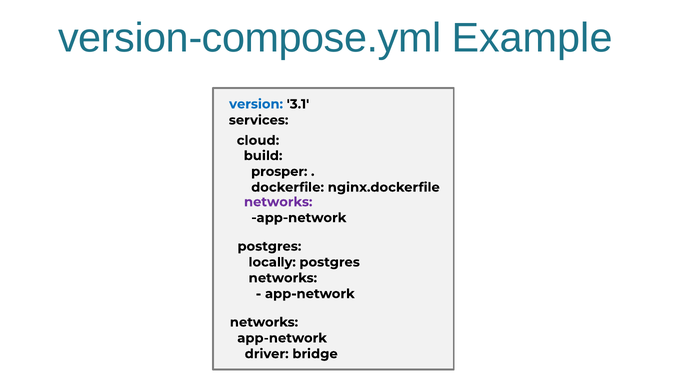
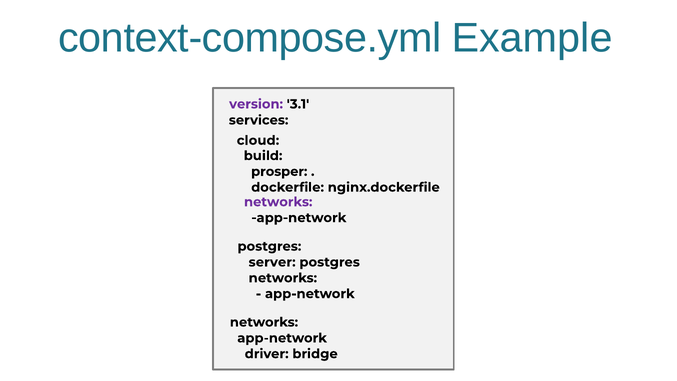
version-compose.yml: version-compose.yml -> context-compose.yml (250, 38)
version colour: blue -> purple (256, 104)
locally: locally -> server (272, 262)
